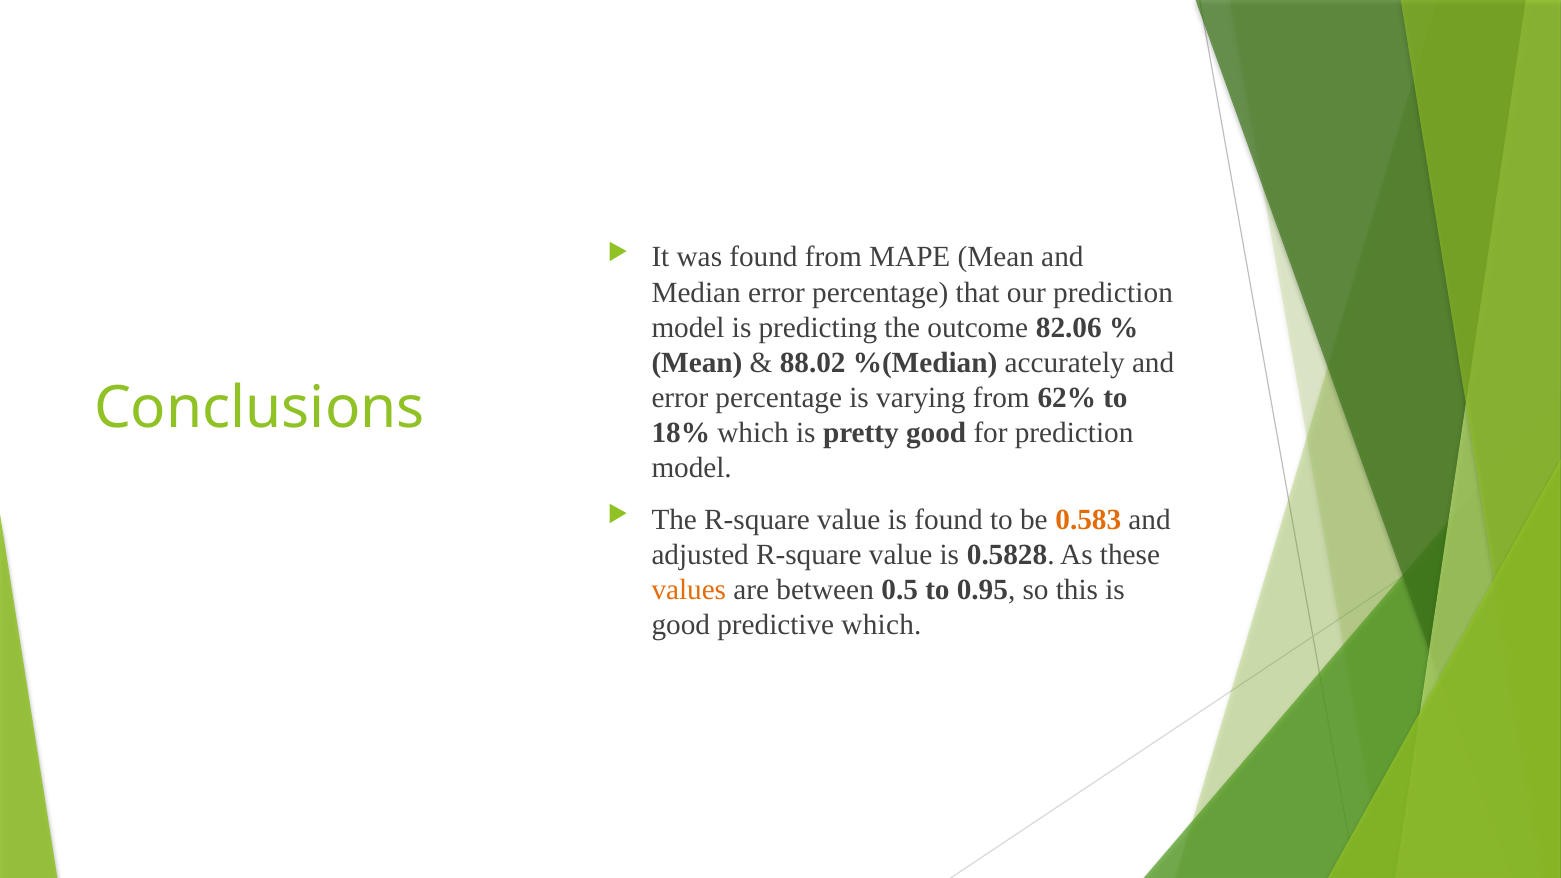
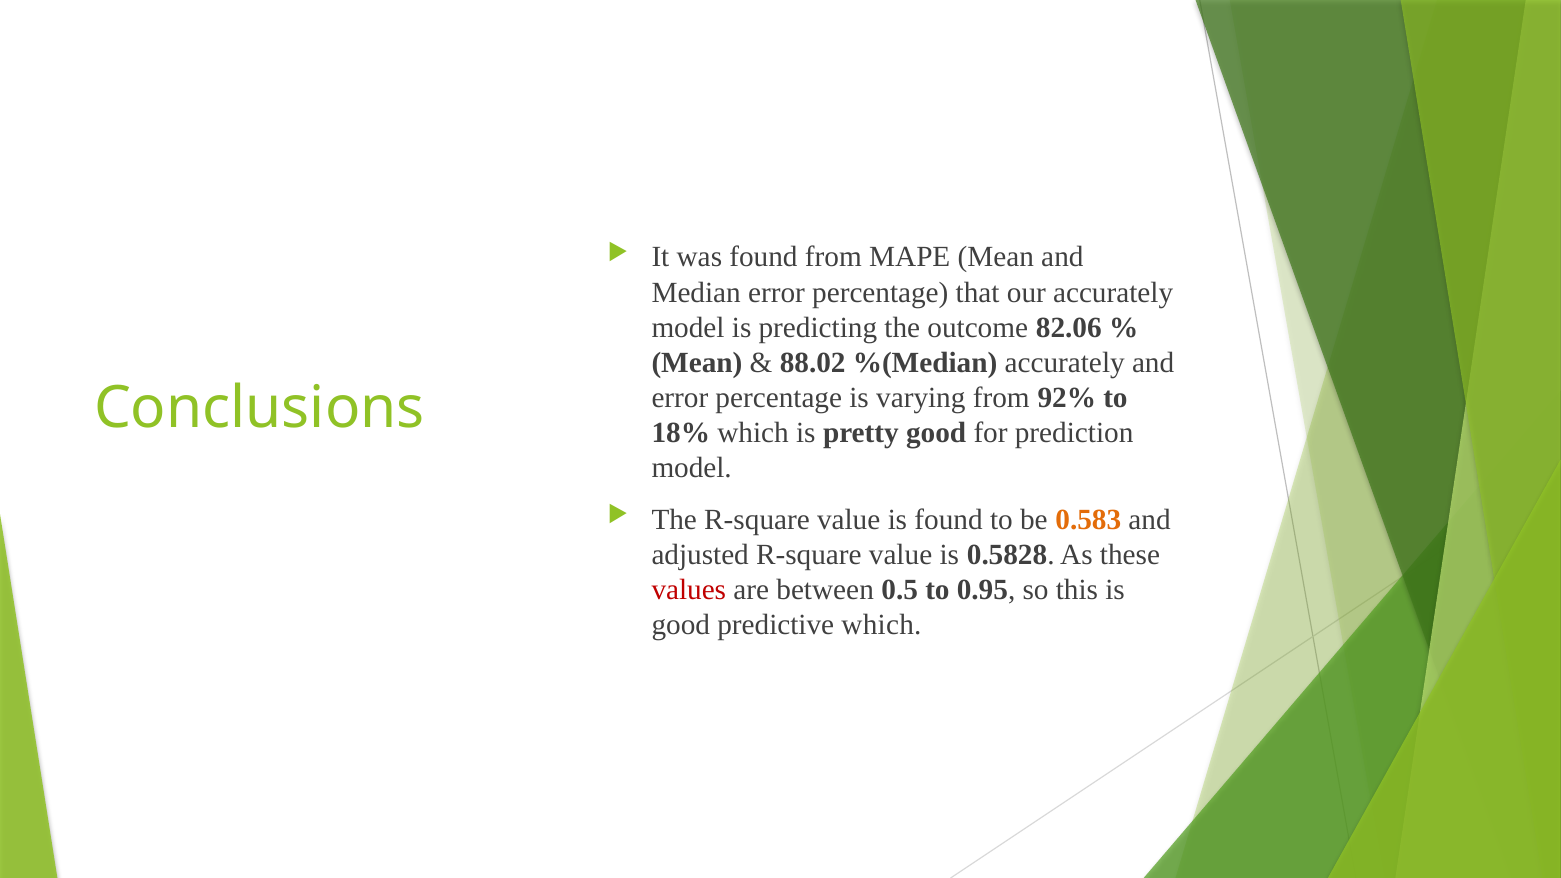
our prediction: prediction -> accurately (1113, 292)
62%: 62% -> 92% (1067, 398)
values colour: orange -> red (689, 590)
